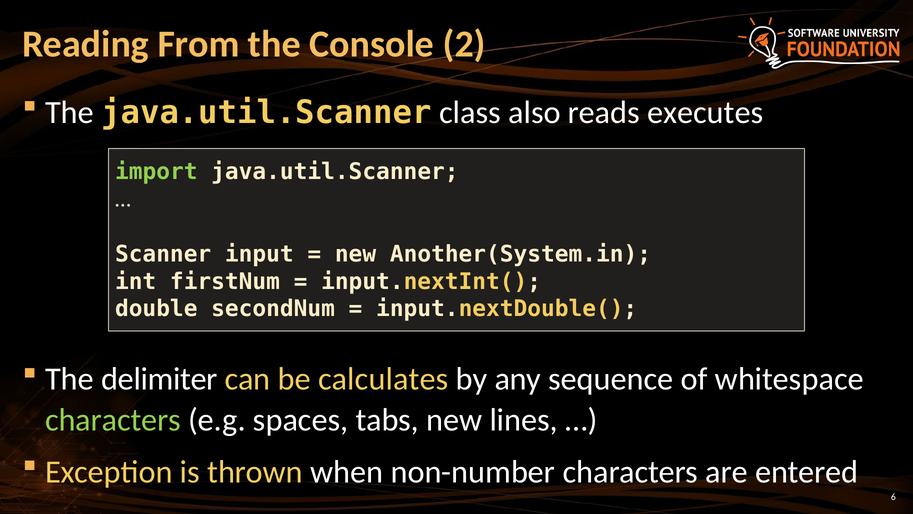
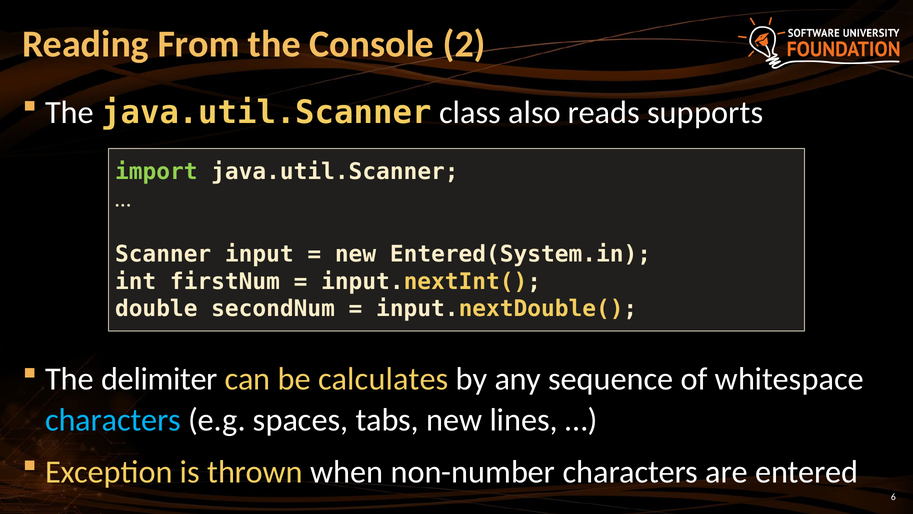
executes: executes -> supports (705, 113)
Another(System.in: Another(System.in -> Entered(System.in (520, 254)
characters colour: light green -> light blue (113, 420)
